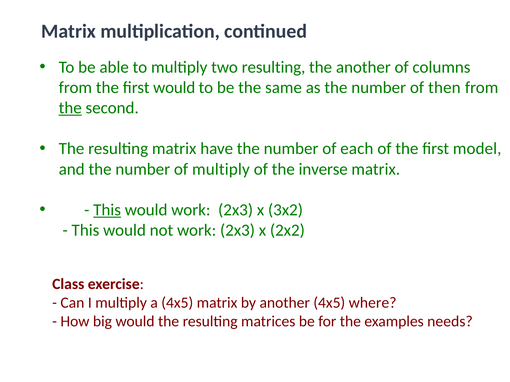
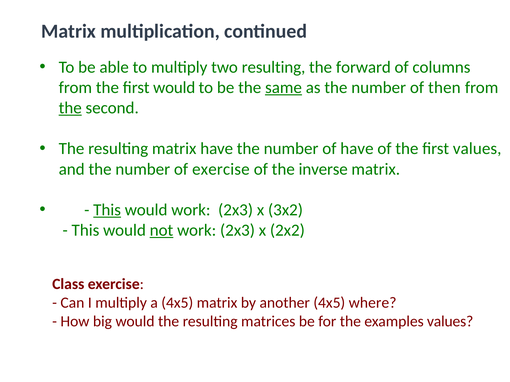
the another: another -> forward (363, 67)
same underline: none -> present (284, 88)
of each: each -> have (357, 149)
first model: model -> values (477, 149)
of multiply: multiply -> exercise (221, 169)
not underline: none -> present (161, 231)
examples needs: needs -> values (450, 322)
